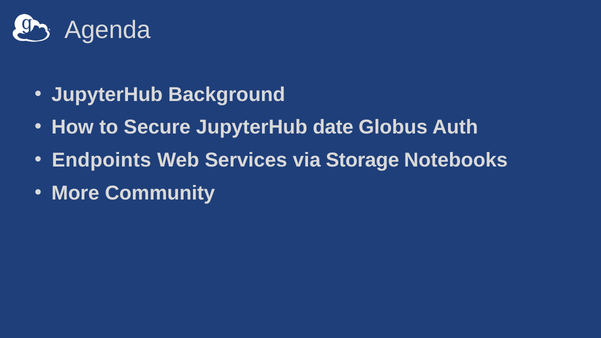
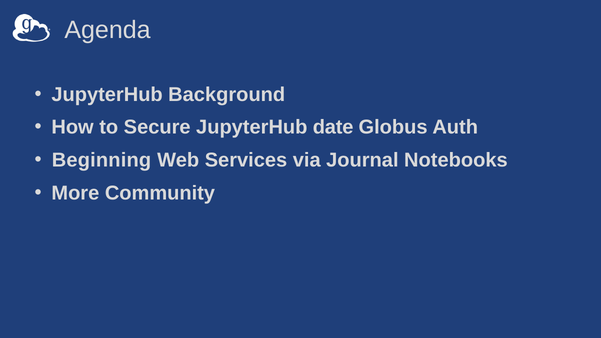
Endpoints: Endpoints -> Beginning (101, 160)
Storage: Storage -> Journal (362, 160)
